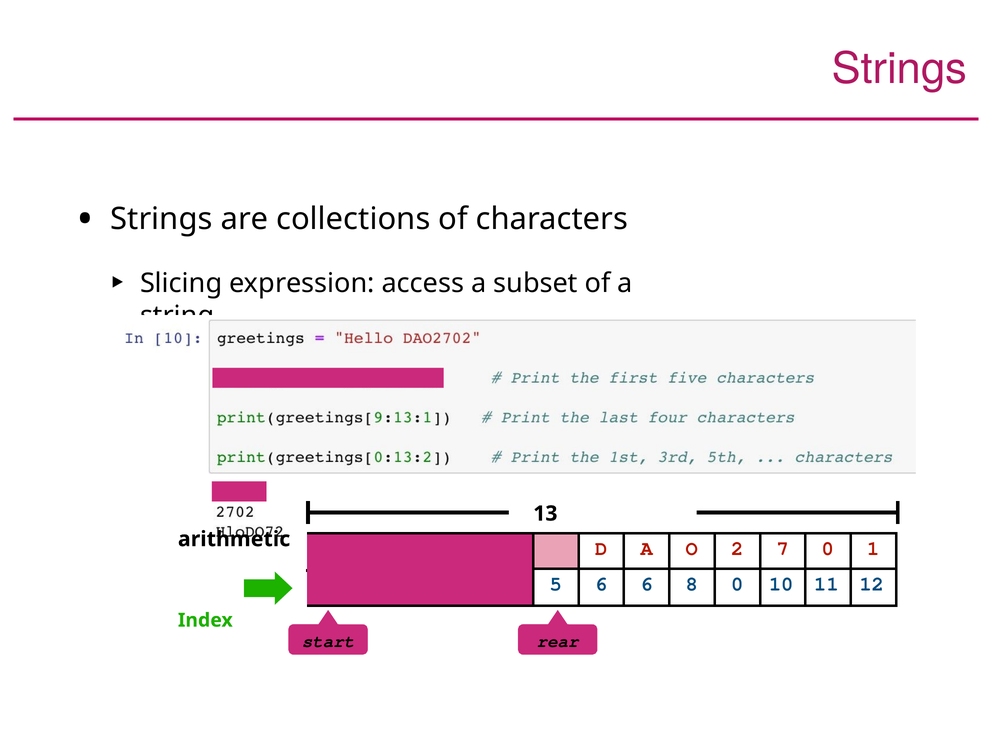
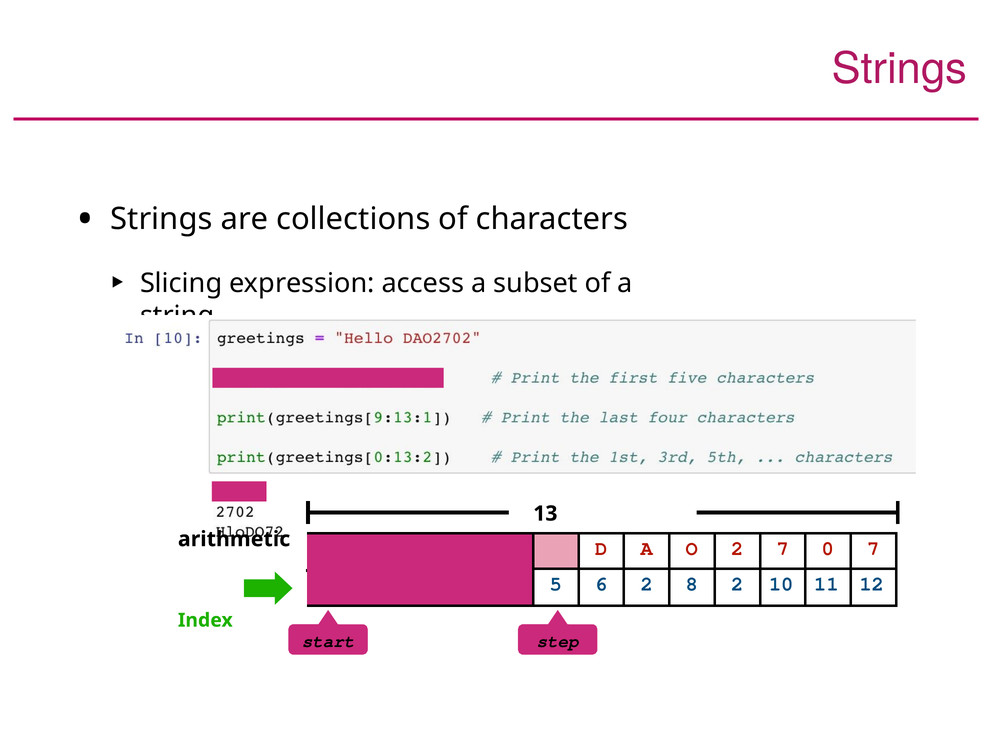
7 0 1: 1 -> 7 (873, 548)
6 6: 6 -> 2 (647, 584)
8 0: 0 -> 2 (737, 584)
rear: rear -> step (558, 642)
